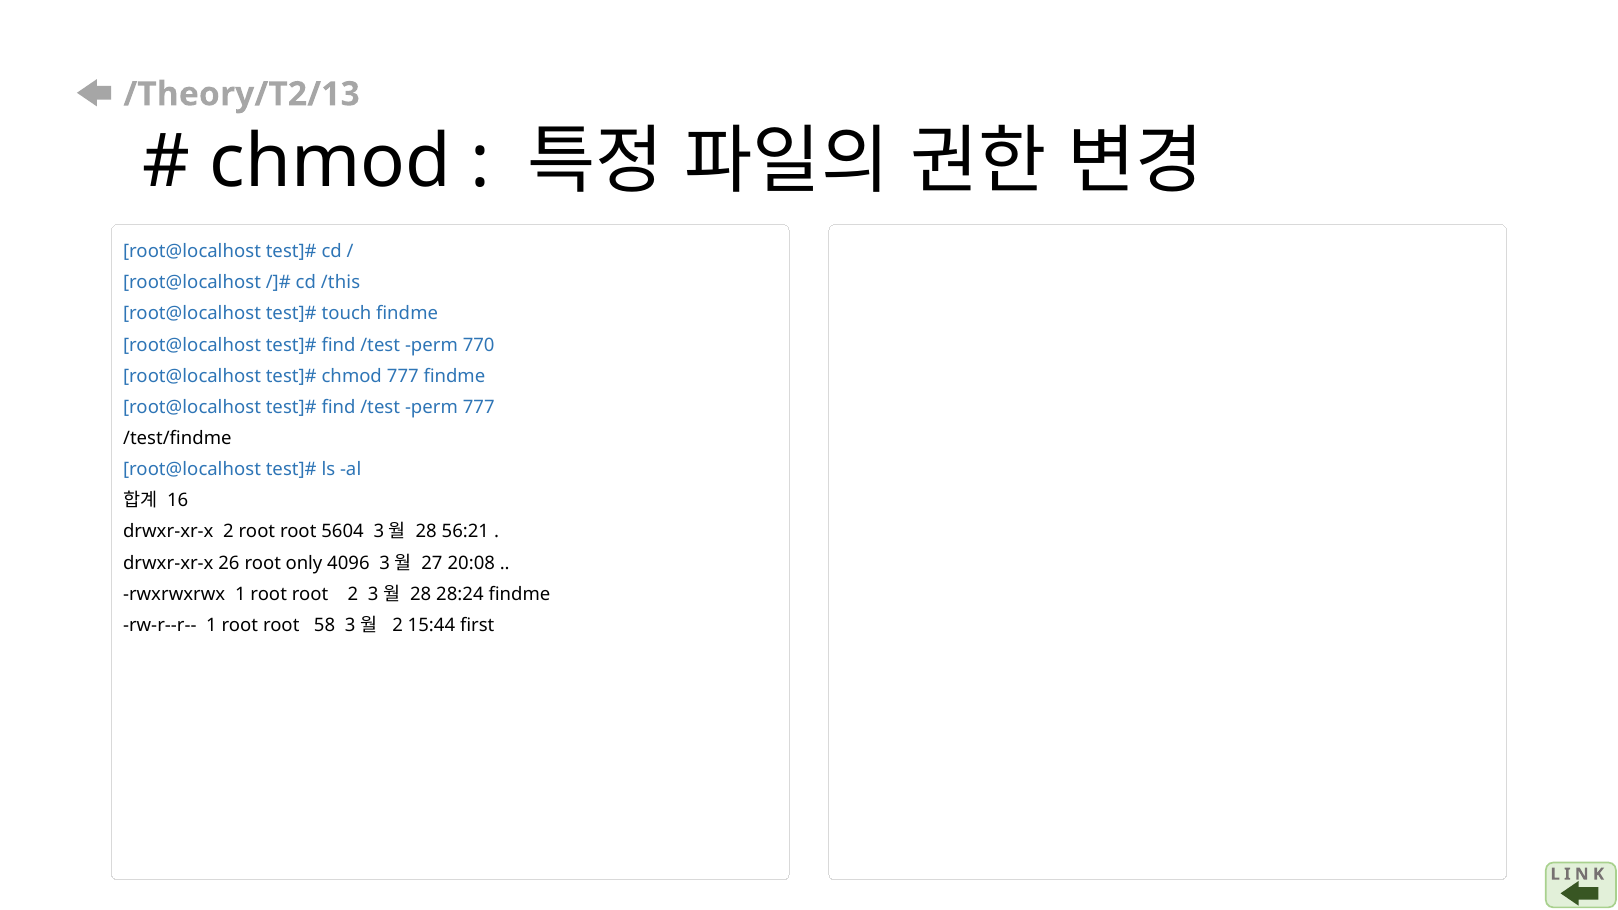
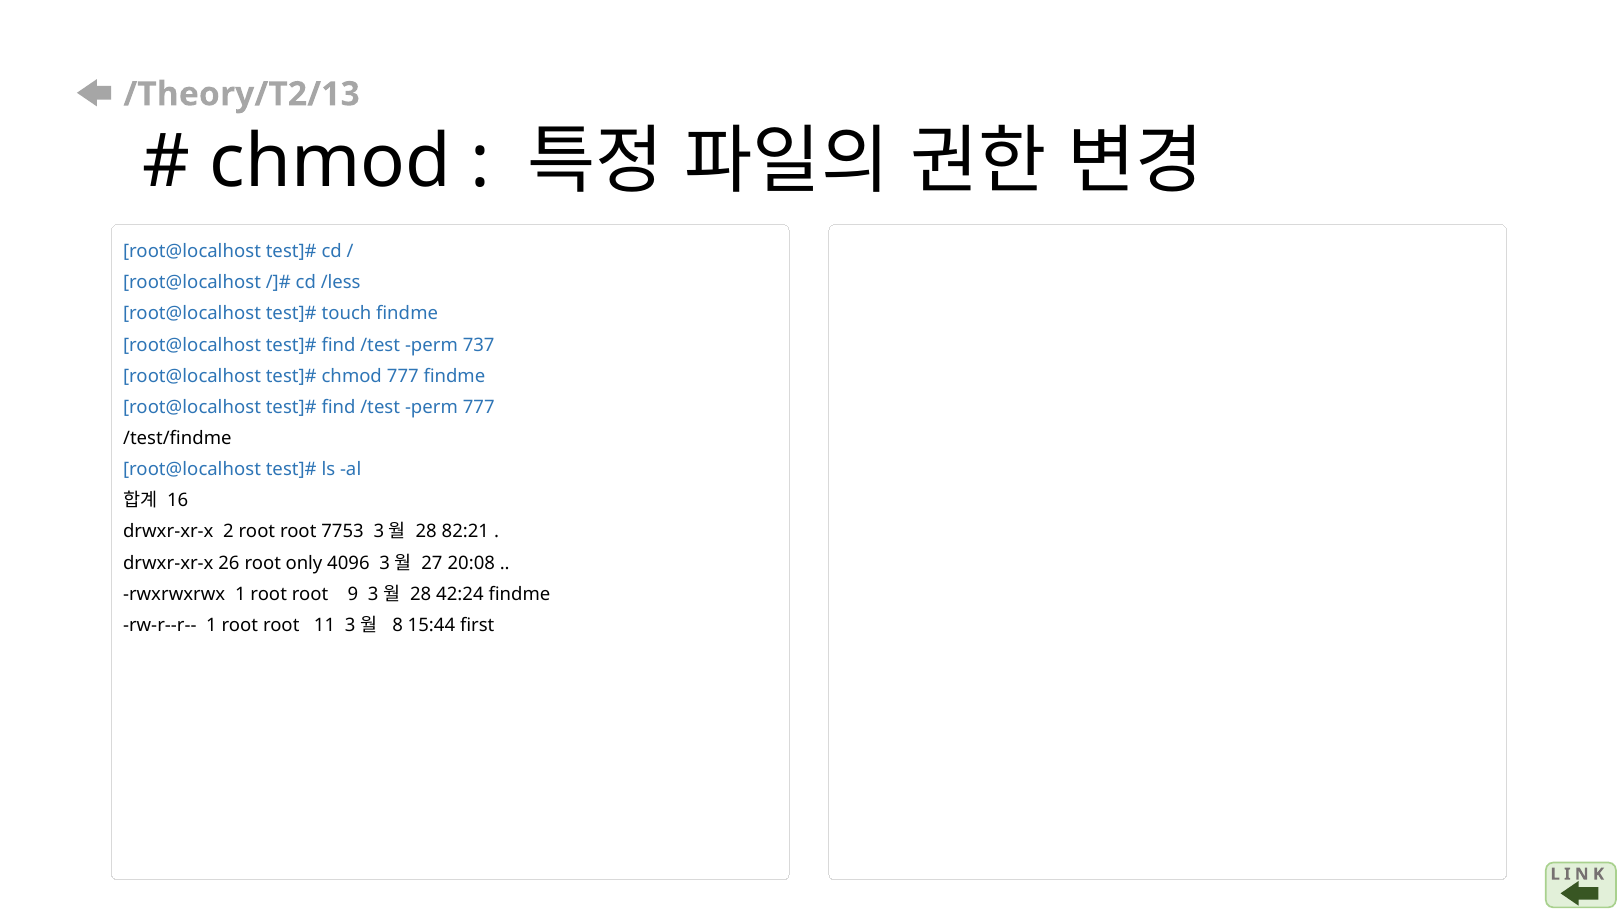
/this: /this -> /less (341, 283)
770: 770 -> 737 (479, 345)
5604: 5604 -> 7753 (343, 532)
56:21: 56:21 -> 82:21 (465, 532)
root 2: 2 -> 9 (353, 594)
28:24: 28:24 -> 42:24 (460, 594)
58: 58 -> 11 (325, 625)
2: 2 -> 8 (398, 625)
